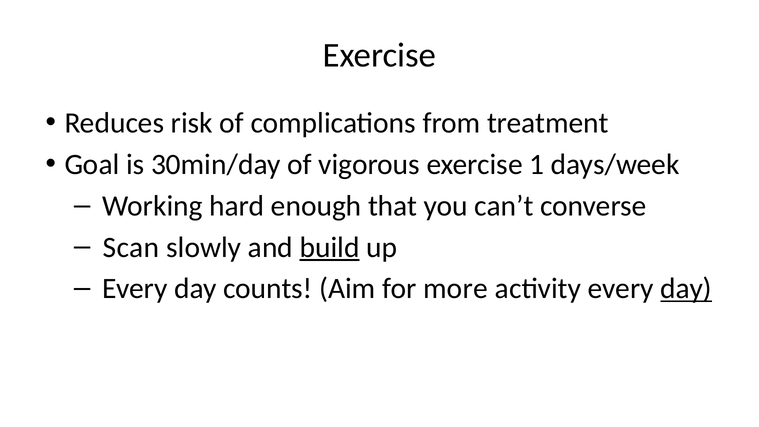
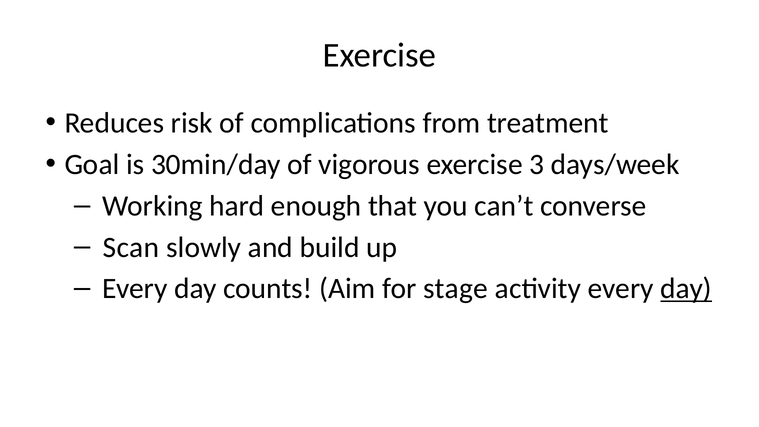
1: 1 -> 3 (537, 165)
build underline: present -> none (330, 247)
more: more -> stage (456, 289)
